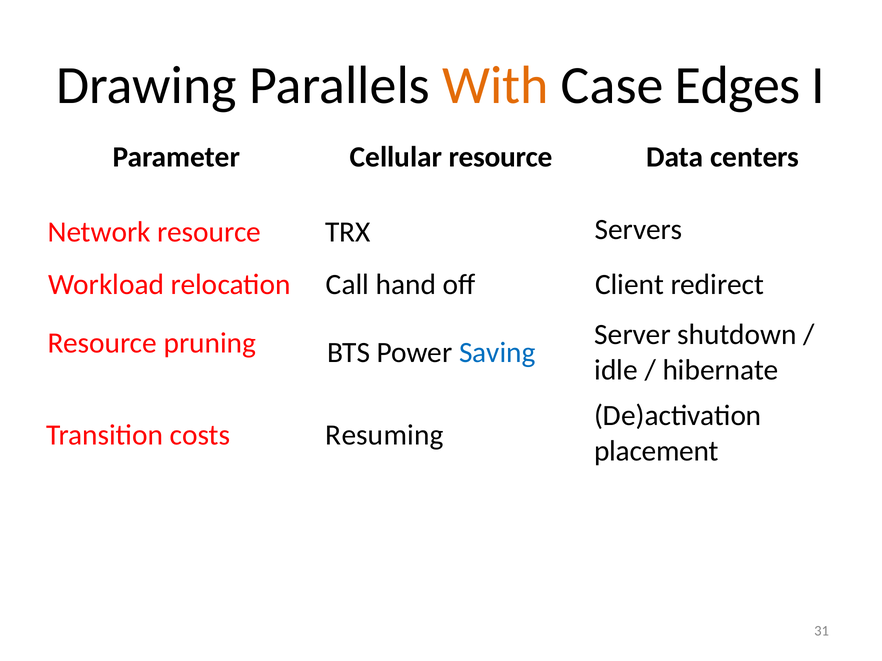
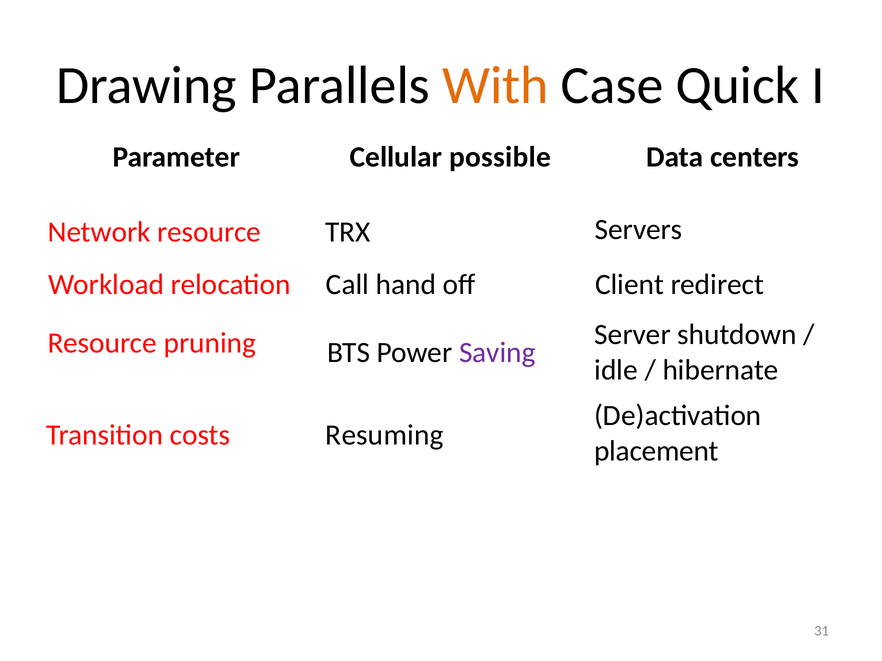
Edges: Edges -> Quick (737, 85)
Cellular resource: resource -> possible (500, 157)
Saving colour: blue -> purple (497, 353)
